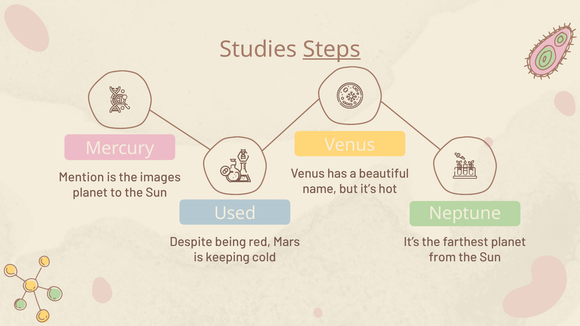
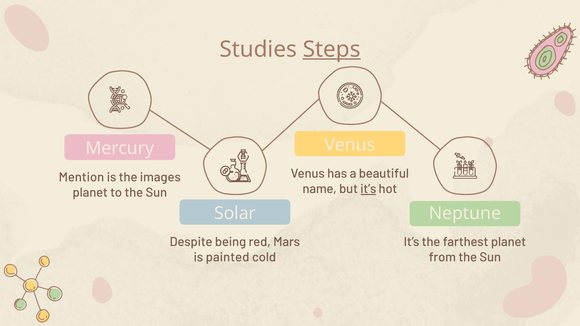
it’s underline: none -> present (368, 189)
Used: Used -> Solar (235, 213)
keeping: keeping -> painted (228, 258)
